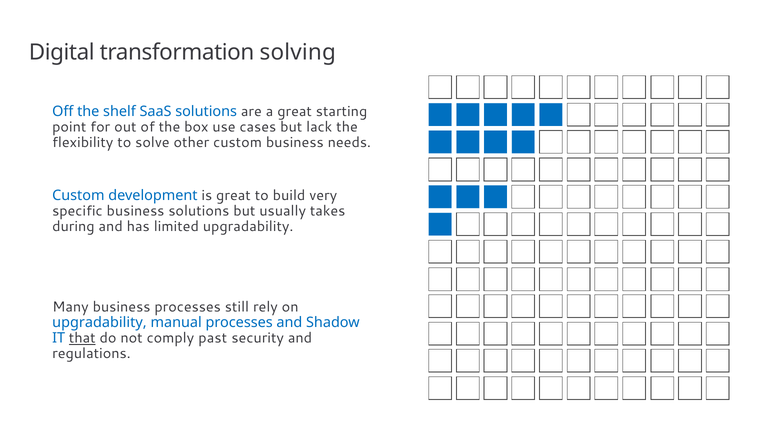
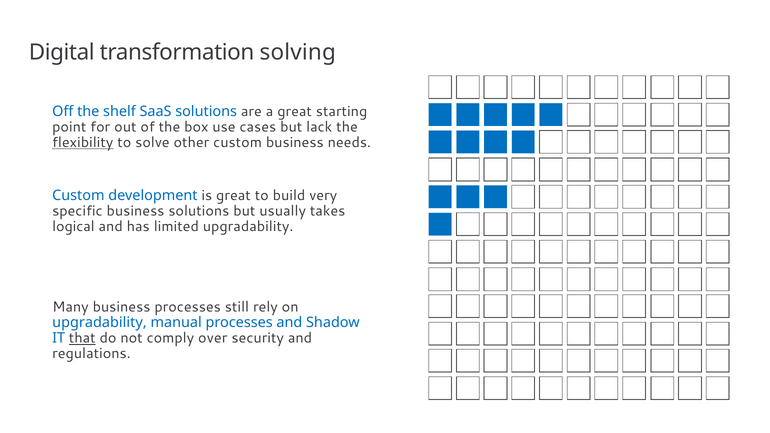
flexibility underline: none -> present (83, 143)
during: during -> logical (73, 227)
past: past -> over (213, 338)
